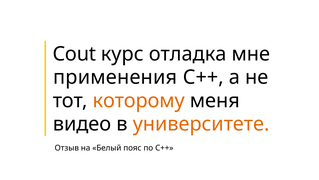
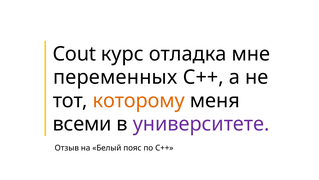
применения: применения -> переменных (115, 77)
видео: видео -> всеми (82, 124)
университете colour: orange -> purple (201, 124)
